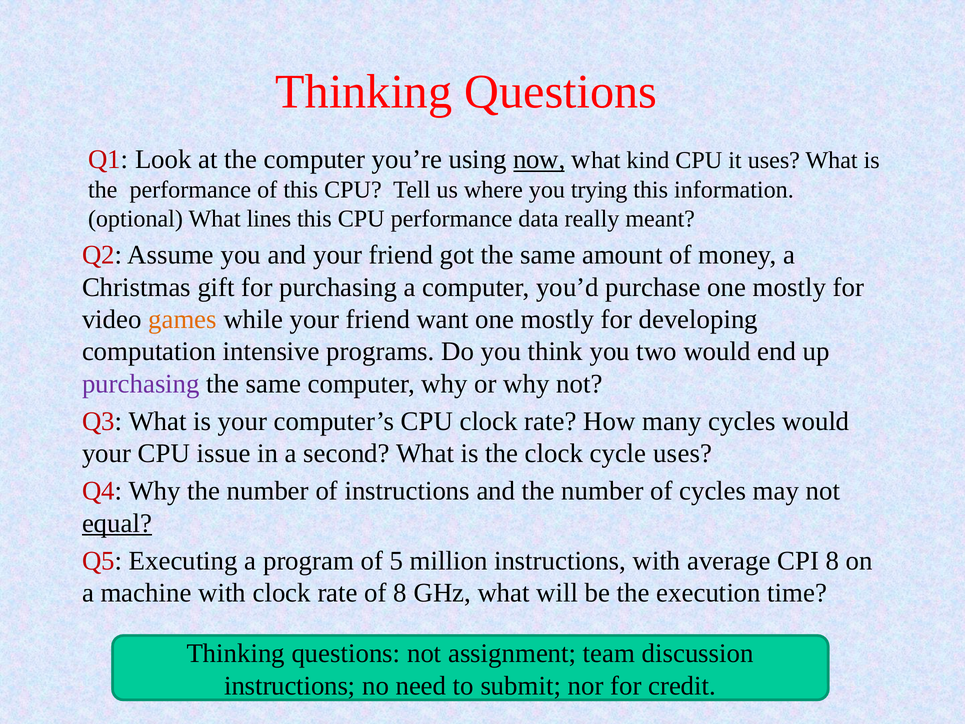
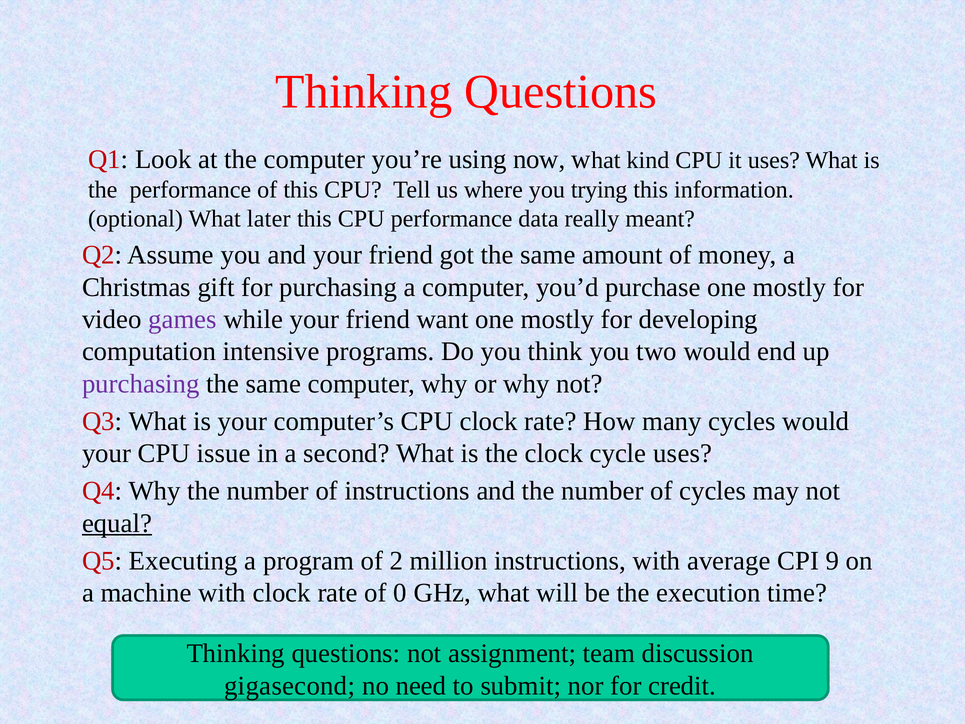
now underline: present -> none (539, 159)
lines: lines -> later (269, 219)
games colour: orange -> purple (183, 319)
5: 5 -> 2 (396, 561)
CPI 8: 8 -> 9 (832, 561)
of 8: 8 -> 0 (400, 593)
instructions: instructions -> gigasecond (290, 685)
